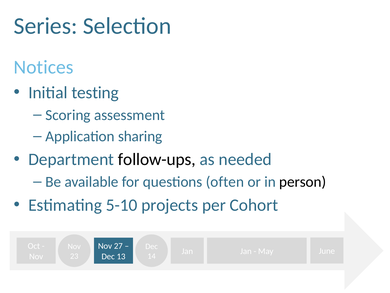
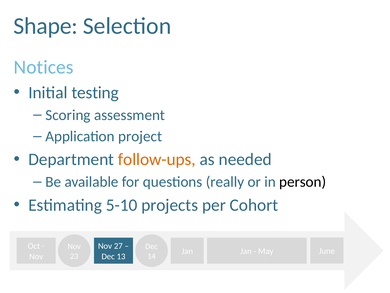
Series: Series -> Shape (46, 26)
sharing: sharing -> project (140, 136)
follow-ups colour: black -> orange (157, 159)
often: often -> really (225, 182)
